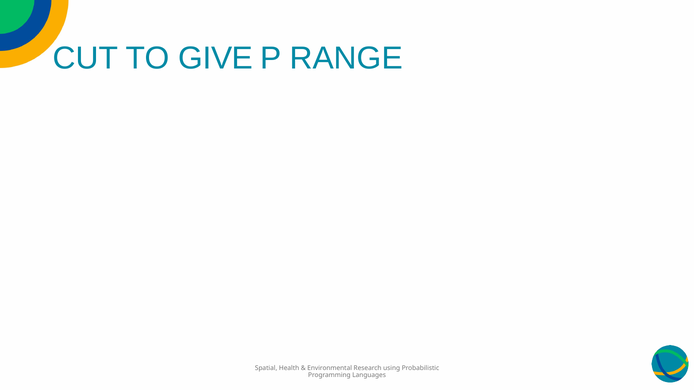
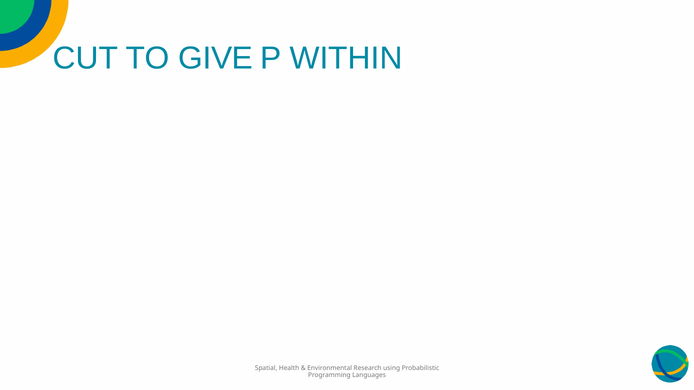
RANGE: RANGE -> WITHIN (346, 58)
